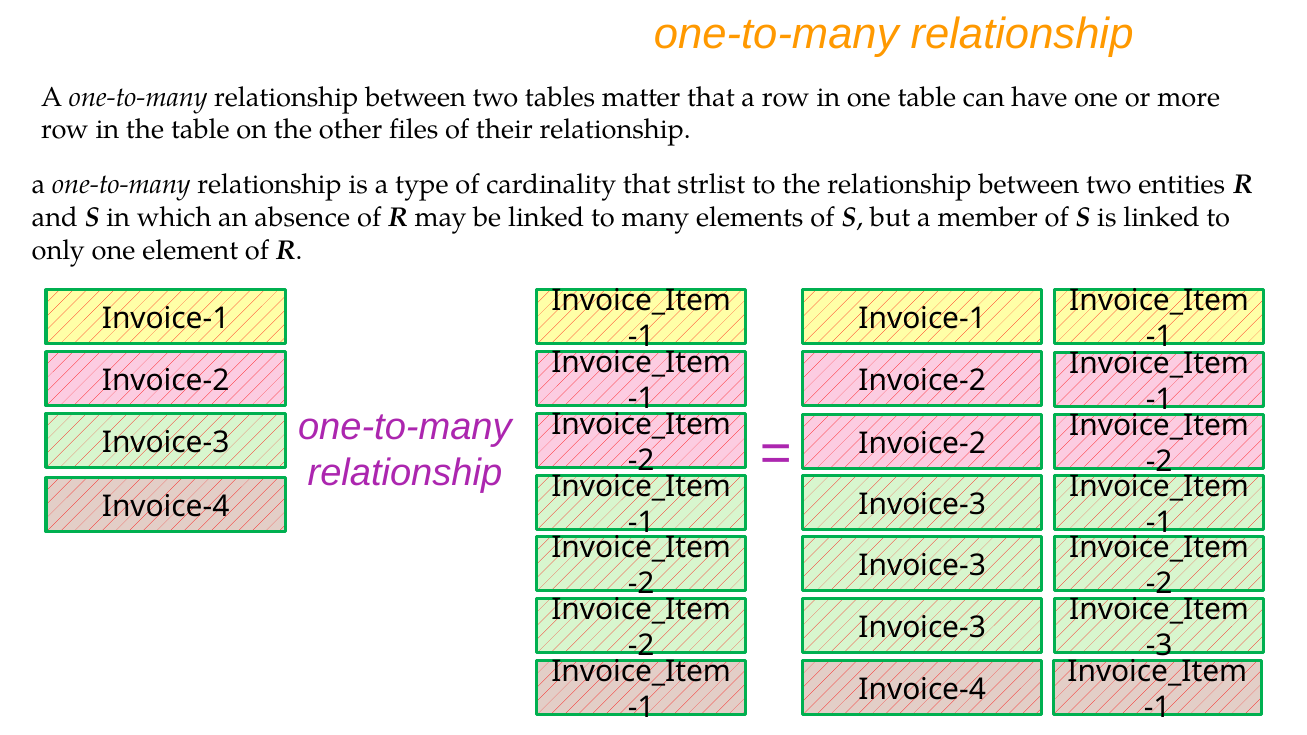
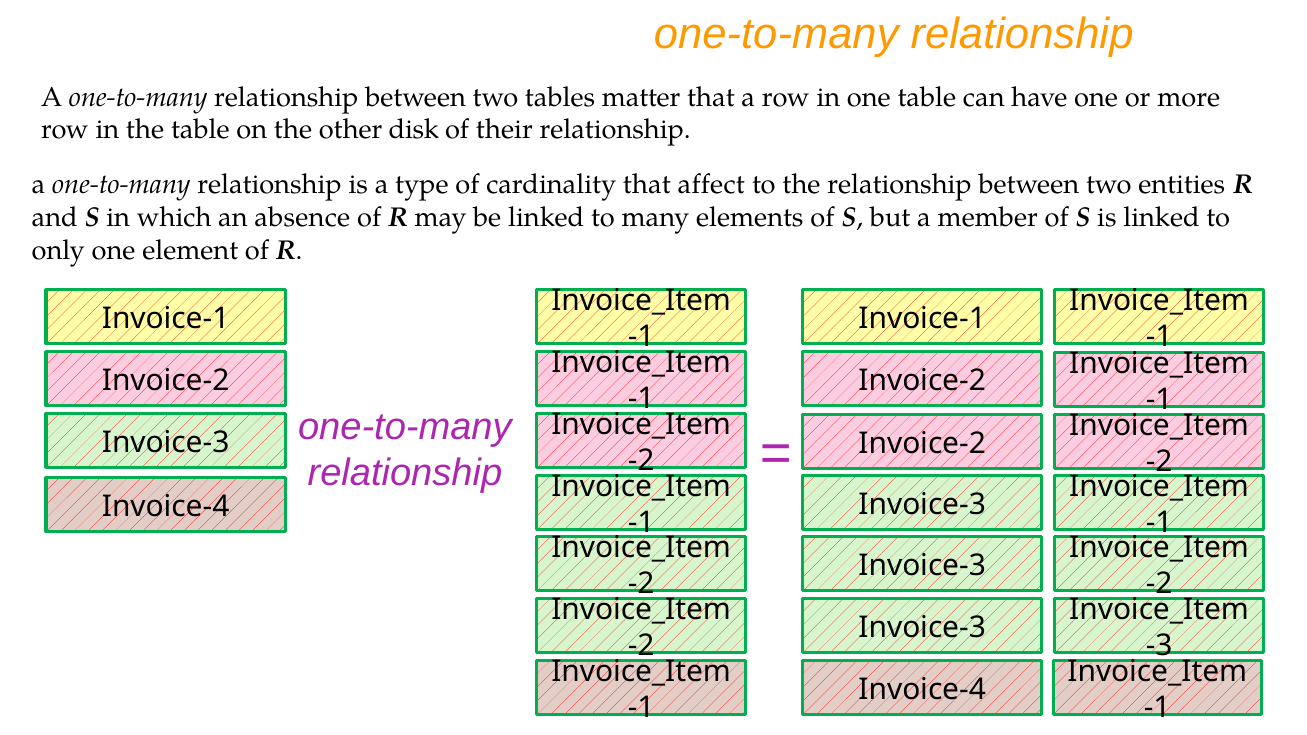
files: files -> disk (414, 130)
strlist: strlist -> affect (711, 185)
